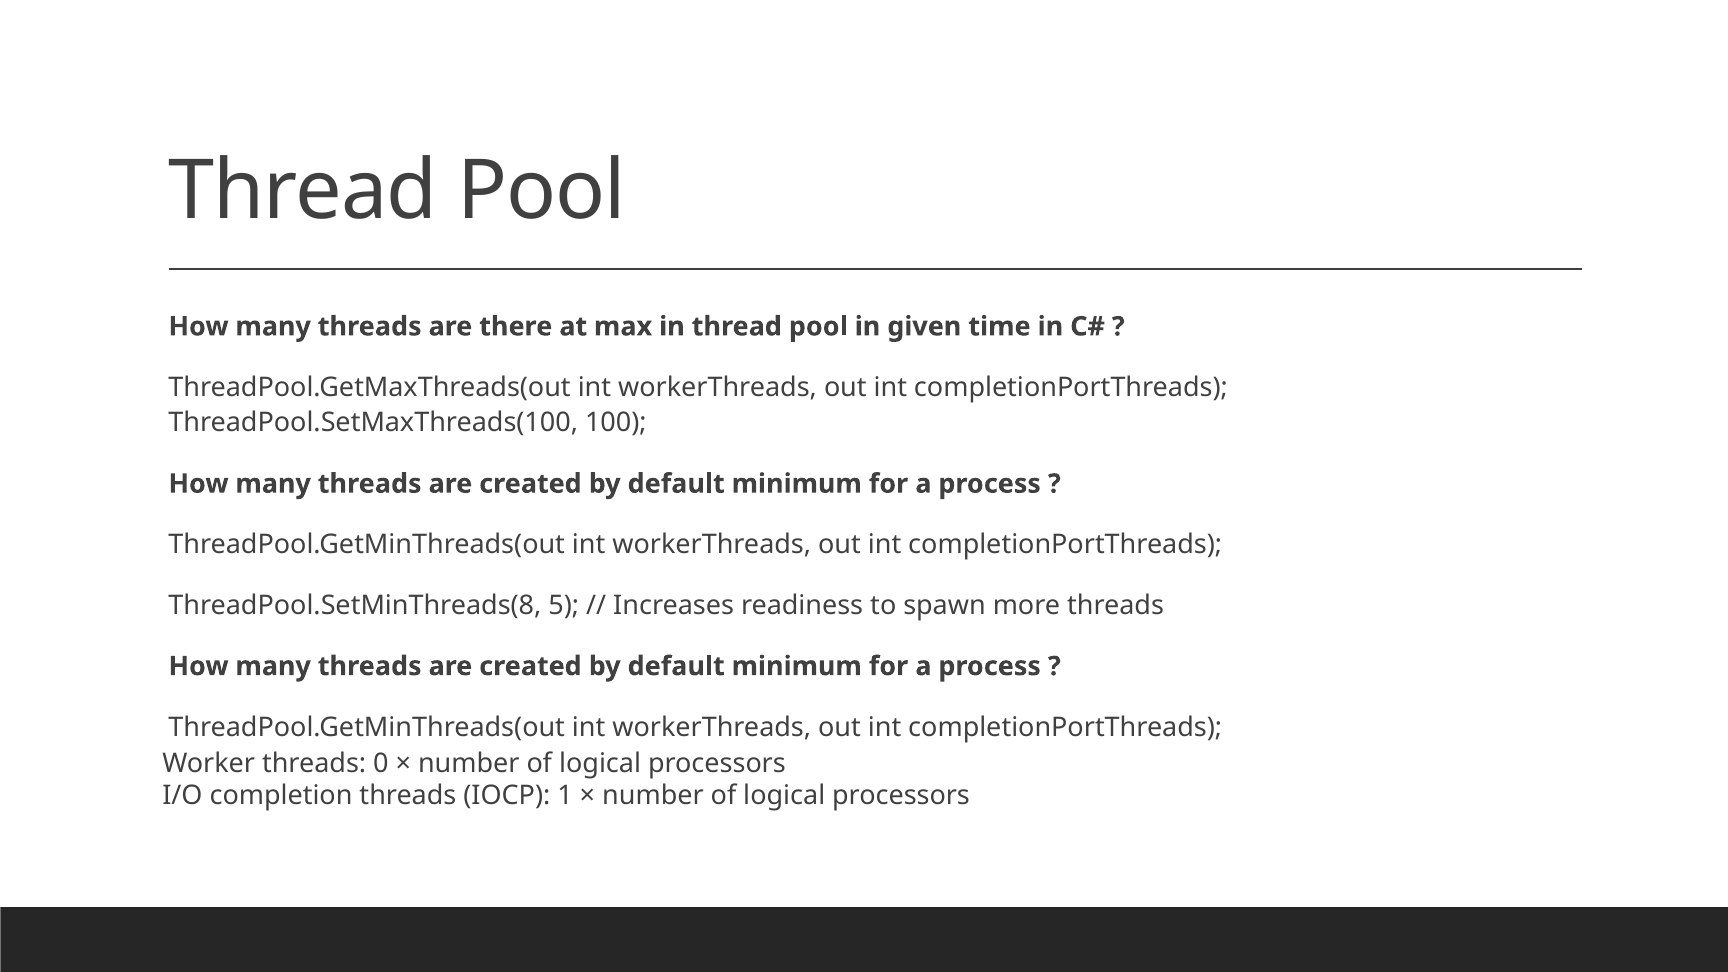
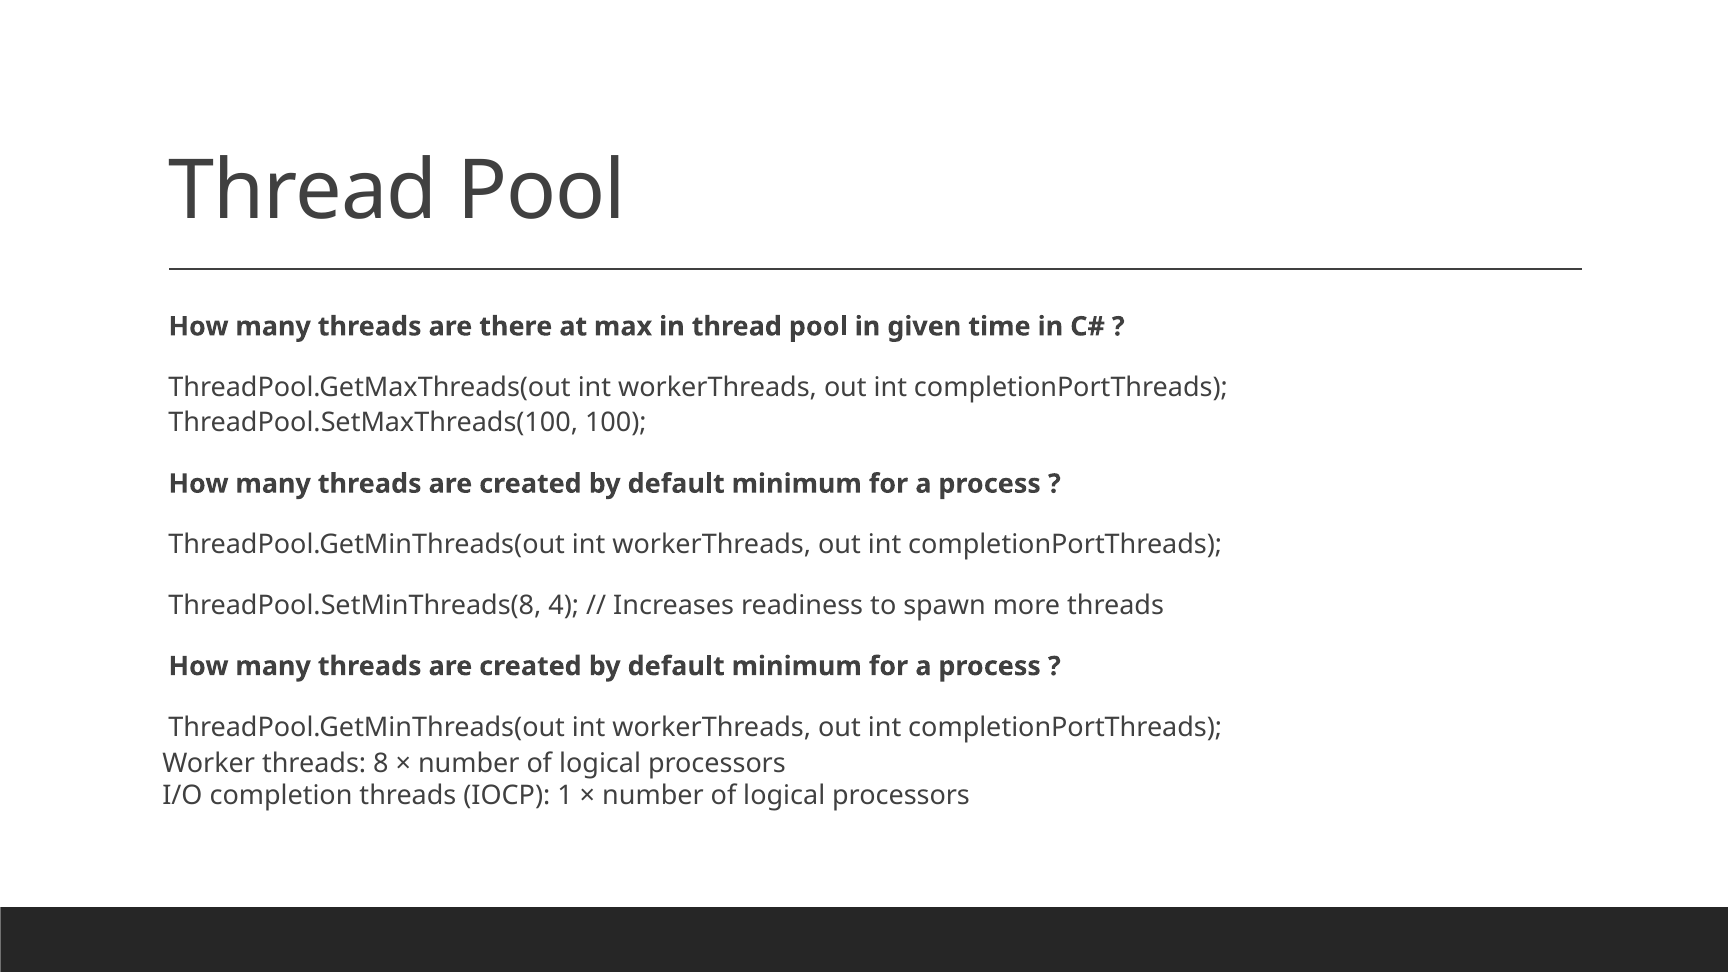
5: 5 -> 4 (564, 605)
0: 0 -> 8 (381, 763)
